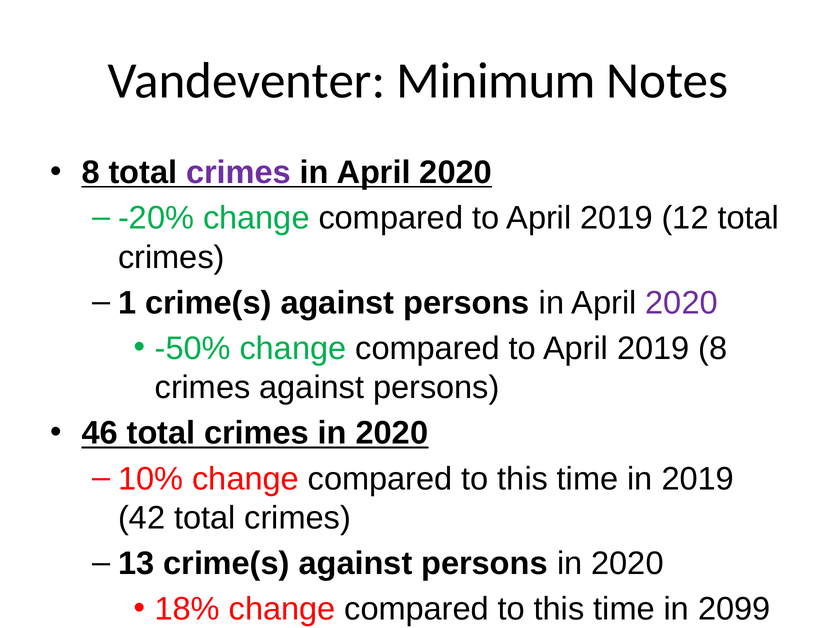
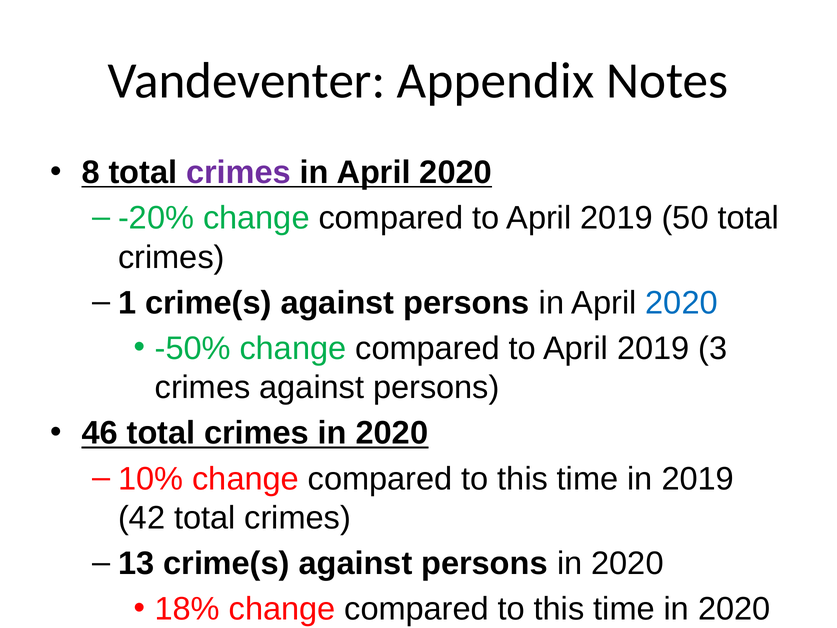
Minimum: Minimum -> Appendix (496, 81)
12: 12 -> 50 (685, 218)
2020 colour: purple -> blue (682, 303)
2019 8: 8 -> 3 (713, 348)
time in 2099: 2099 -> 2020 (734, 609)
